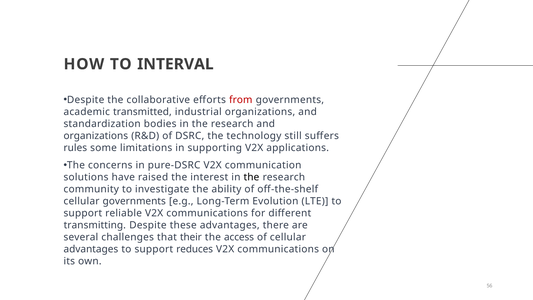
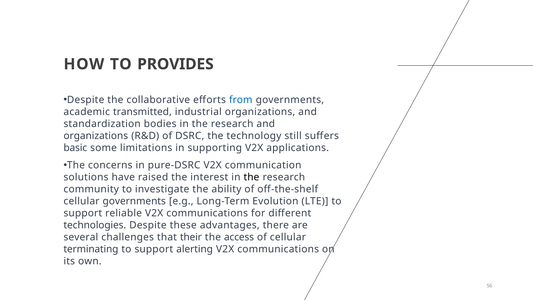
INTERVAL: INTERVAL -> PROVIDES (175, 64)
from colour: red -> blue (241, 100)
rules: rules -> basic (75, 148)
transmitting: transmitting -> technologies (95, 225)
advantages: advantages -> terminating (91, 249)
reduces: reduces -> alerting (195, 249)
